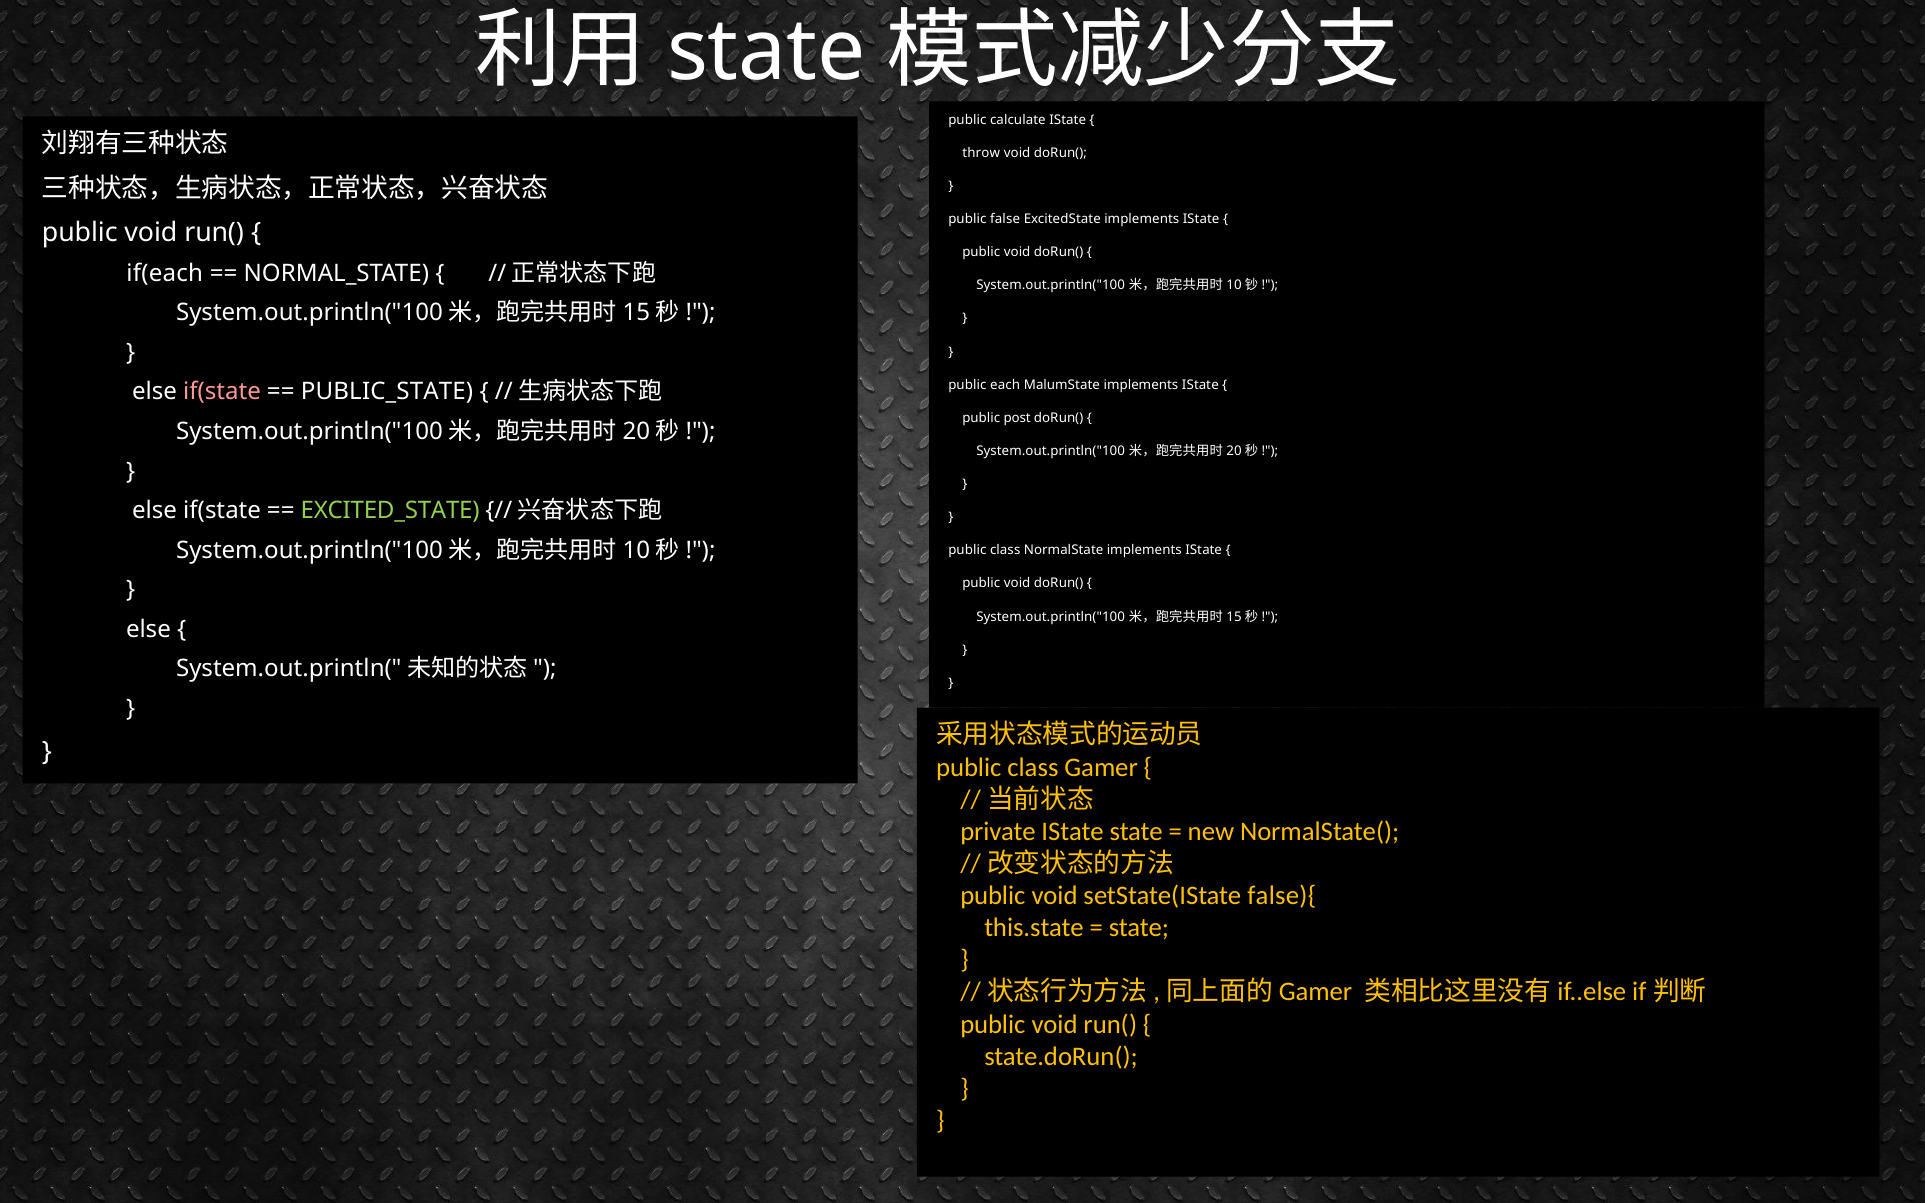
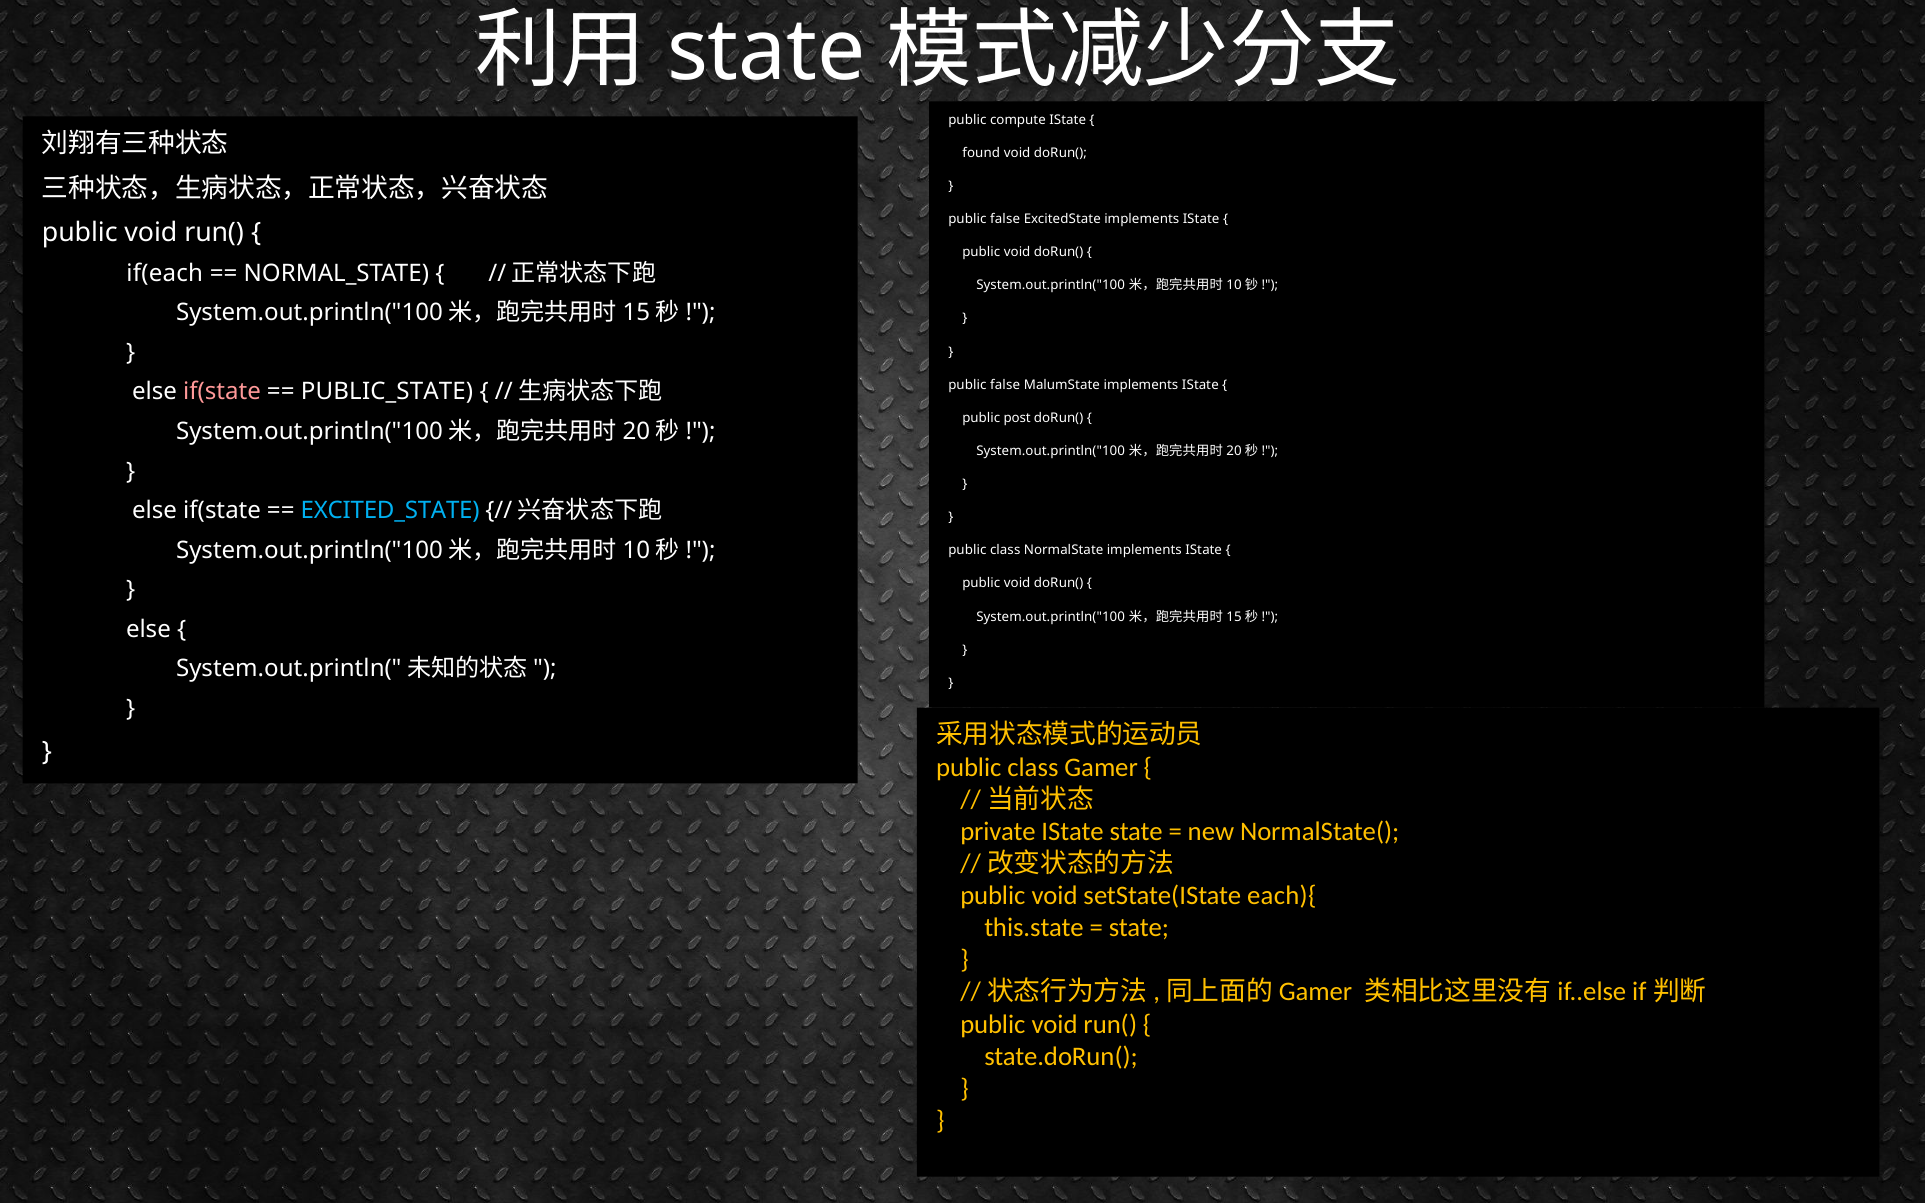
calculate: calculate -> compute (1018, 120)
throw: throw -> found (981, 153)
each: each -> false (1005, 385)
EXCITED_STATE colour: light green -> light blue (390, 511)
false){: false){ -> each){ (1282, 896)
